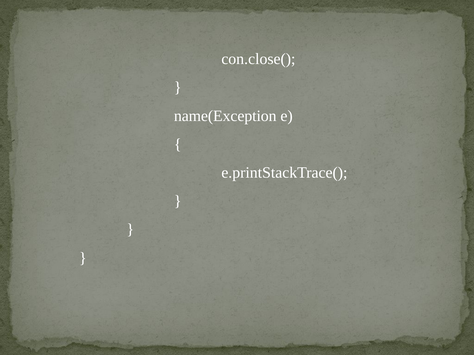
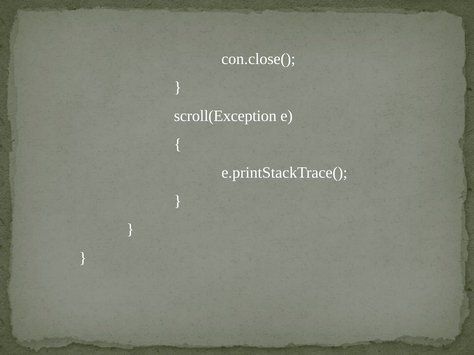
name(Exception: name(Exception -> scroll(Exception (225, 116)
